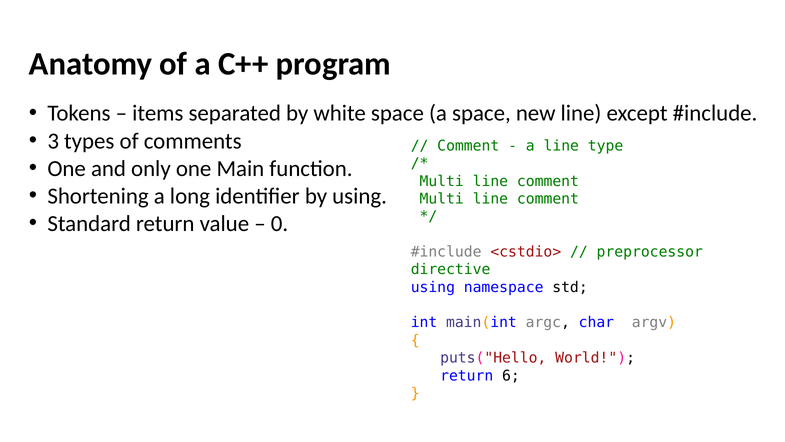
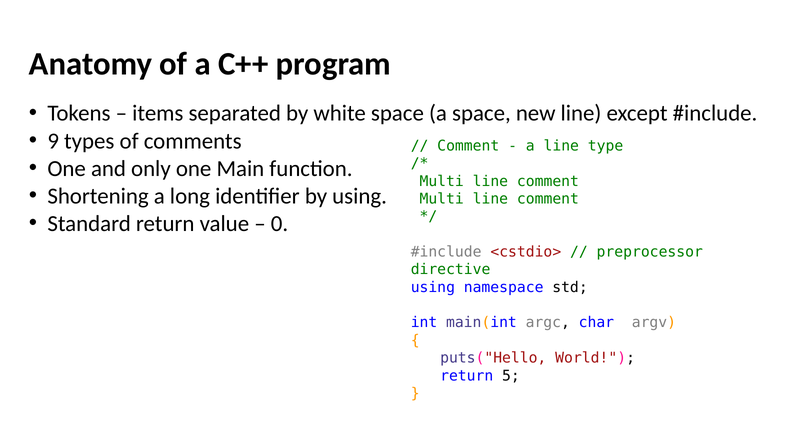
3: 3 -> 9 (53, 141)
6: 6 -> 5 (511, 375)
